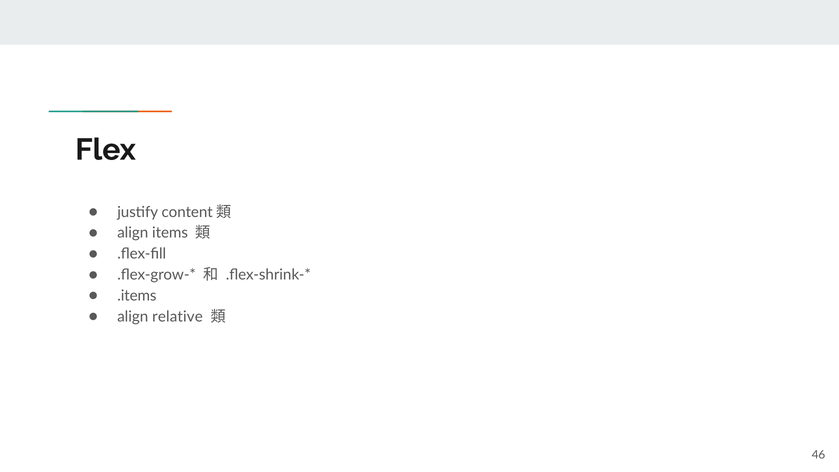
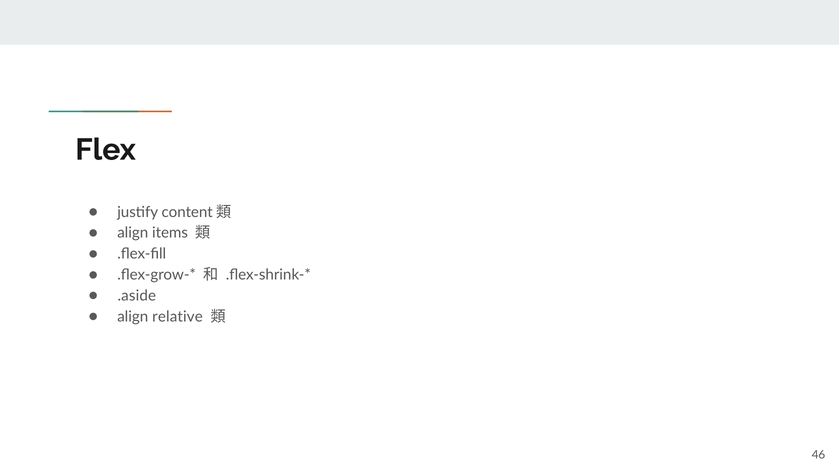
.items: .items -> .aside (137, 296)
